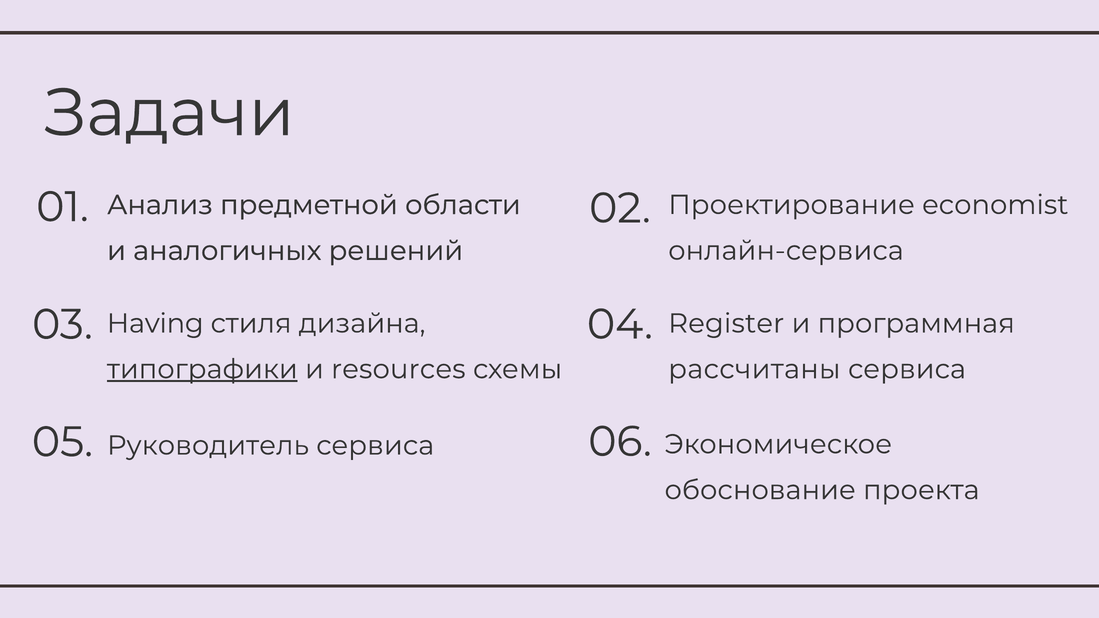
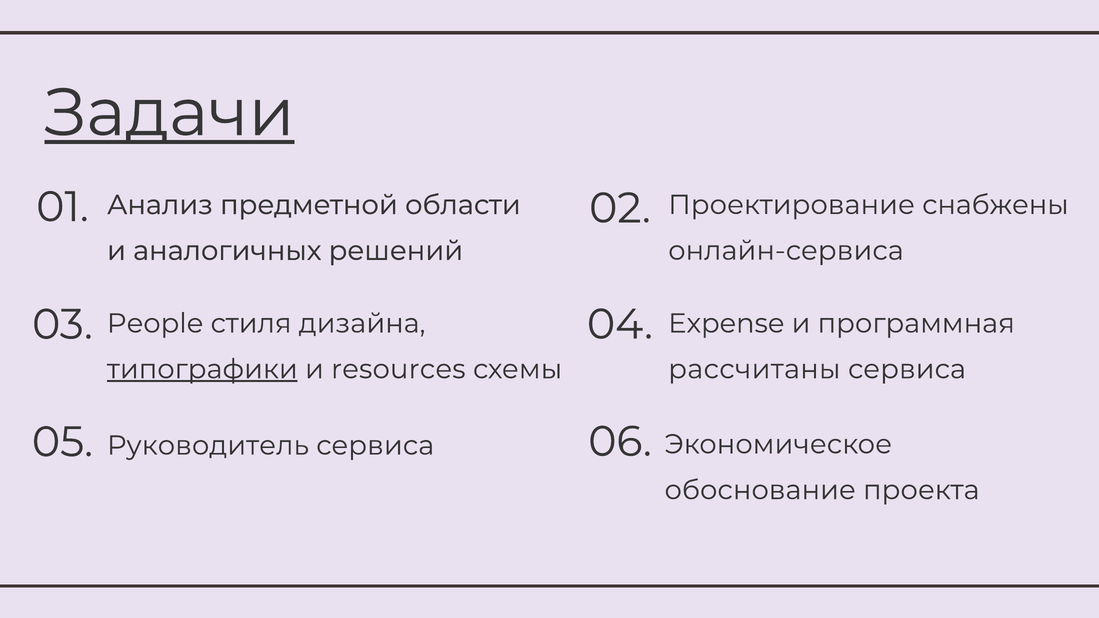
Задачи underline: none -> present (170, 113)
economist: economist -> снабжены (995, 205)
Having: Having -> People (155, 324)
Register: Register -> Expense (726, 324)
